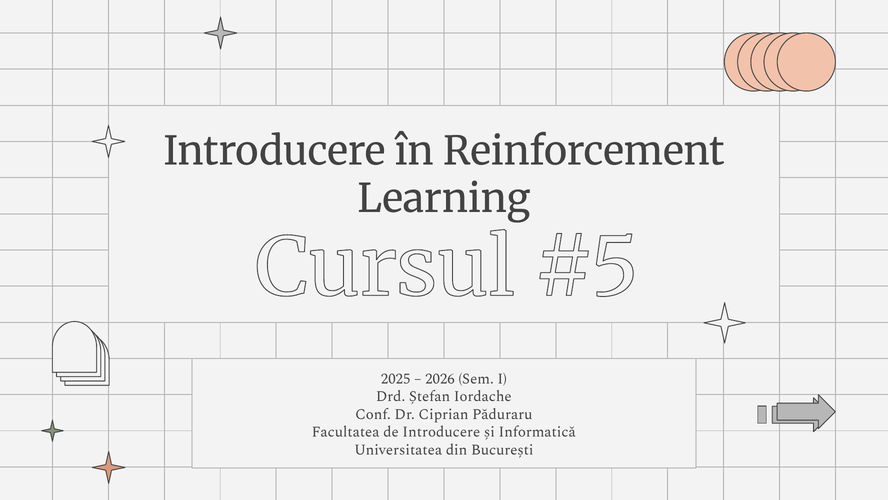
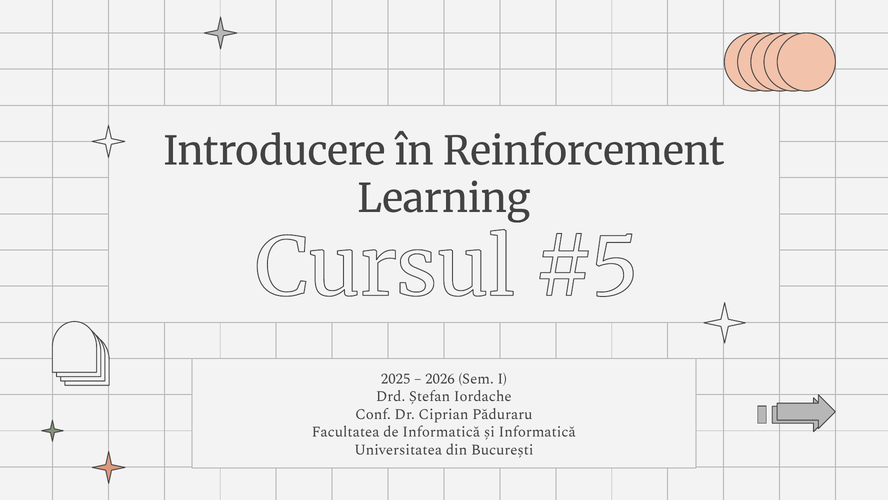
de Introducere: Introducere -> Informatică (441, 432)
